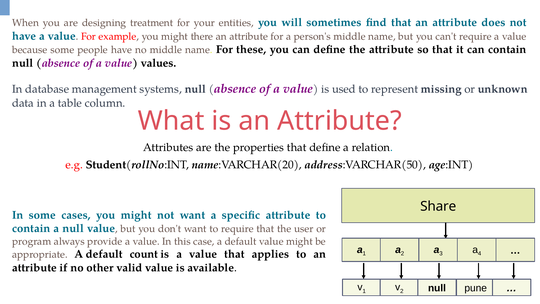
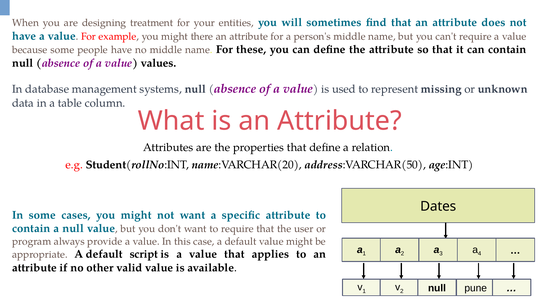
Share: Share -> Dates (438, 206)
count: count -> script (144, 254)
